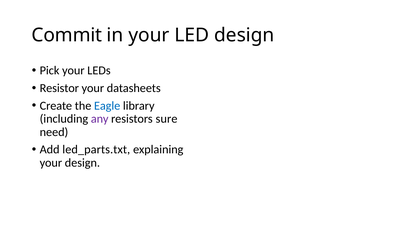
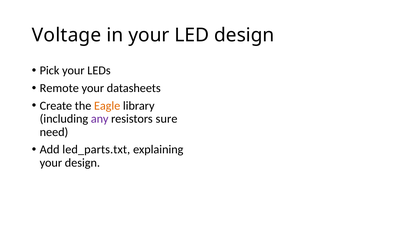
Commit: Commit -> Voltage (67, 35)
Resistor: Resistor -> Remote (59, 88)
Eagle colour: blue -> orange (107, 106)
